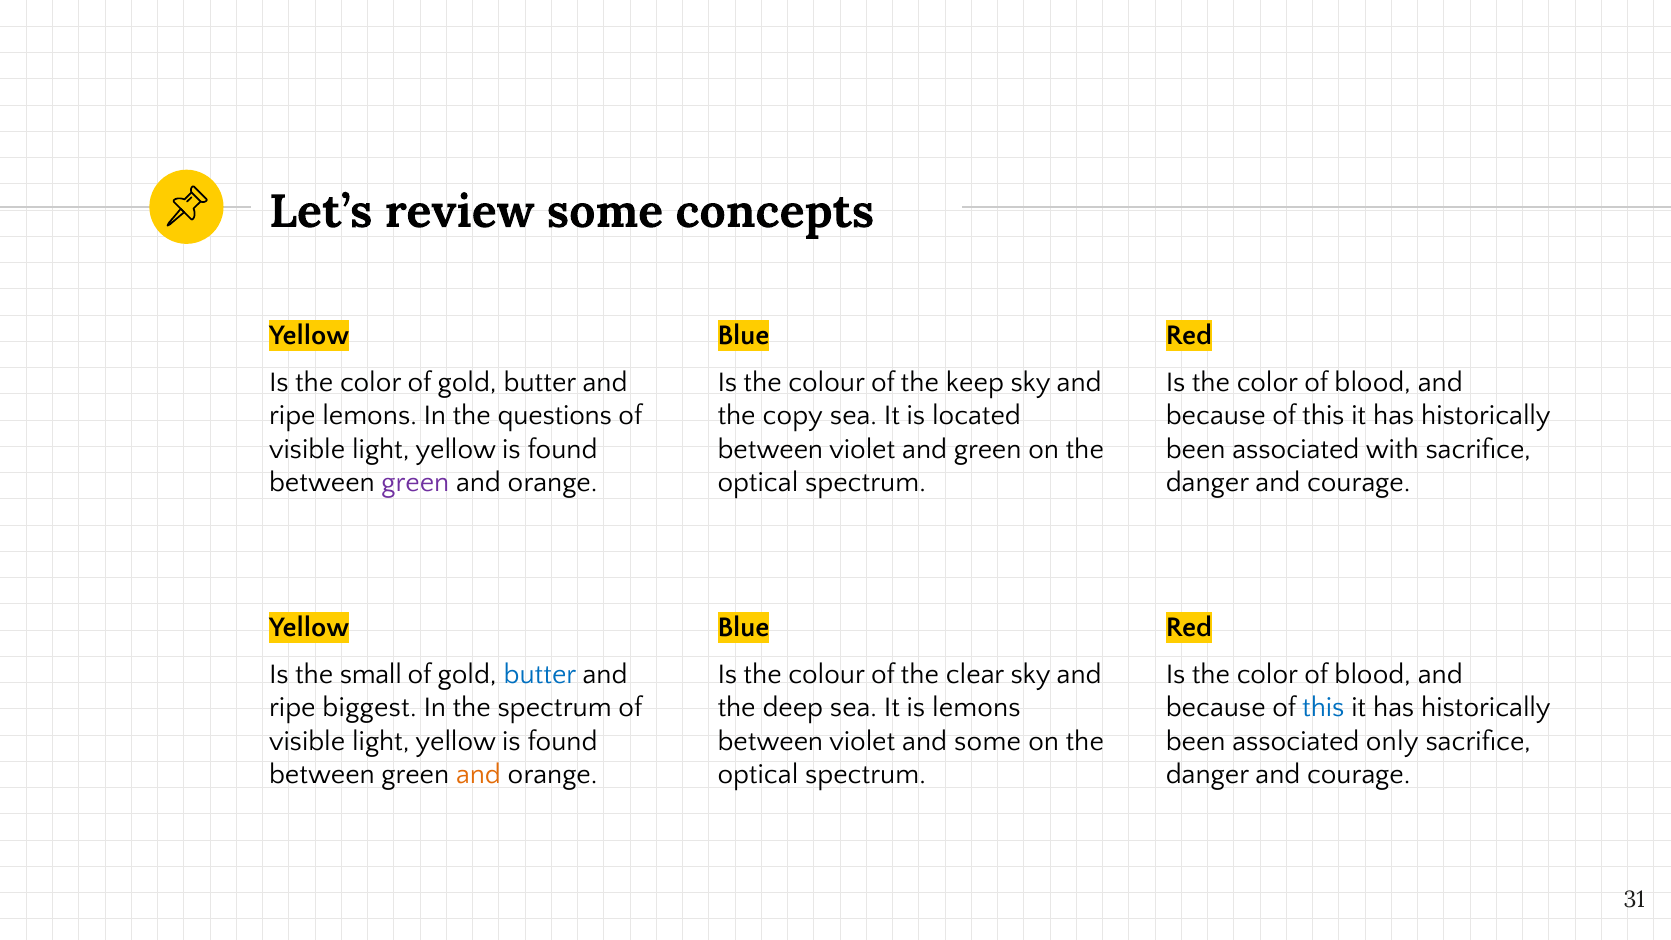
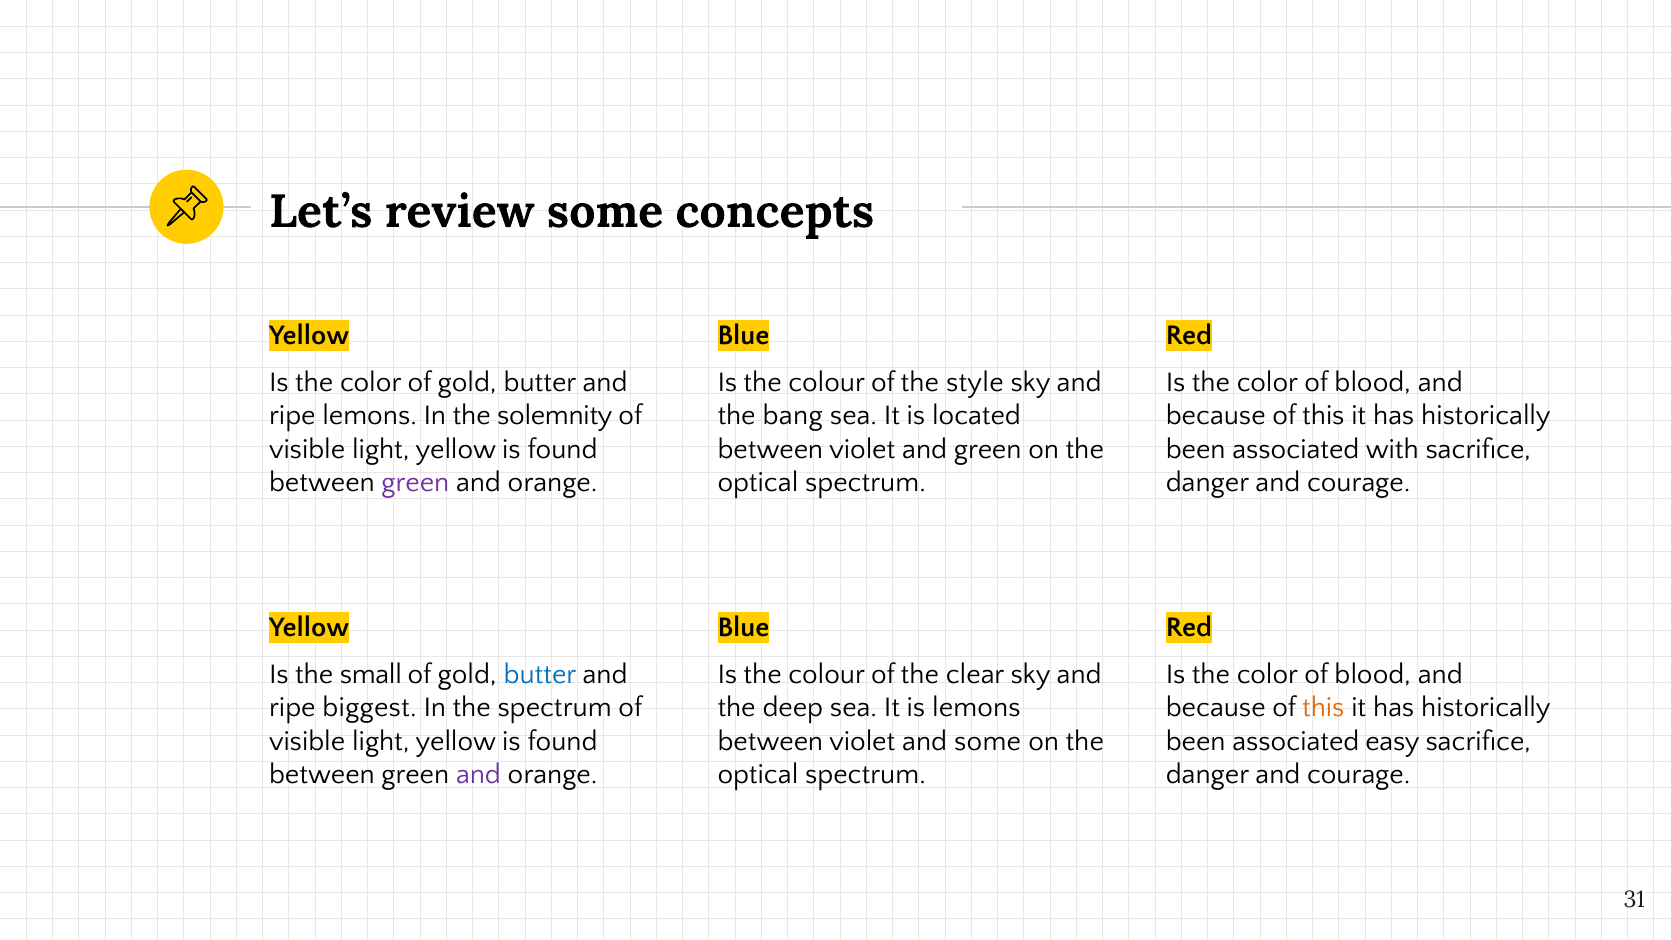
keep: keep -> style (975, 382)
questions: questions -> solemnity (555, 416)
copy: copy -> bang (793, 416)
this colour: blue -> orange (1323, 708)
only: only -> easy (1392, 741)
and colour: orange -> purple (478, 775)
